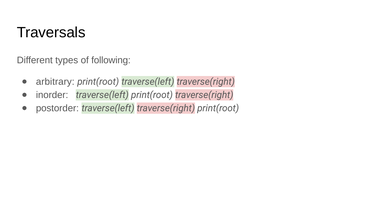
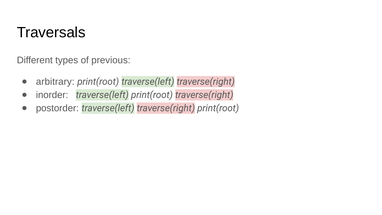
following: following -> previous (111, 60)
